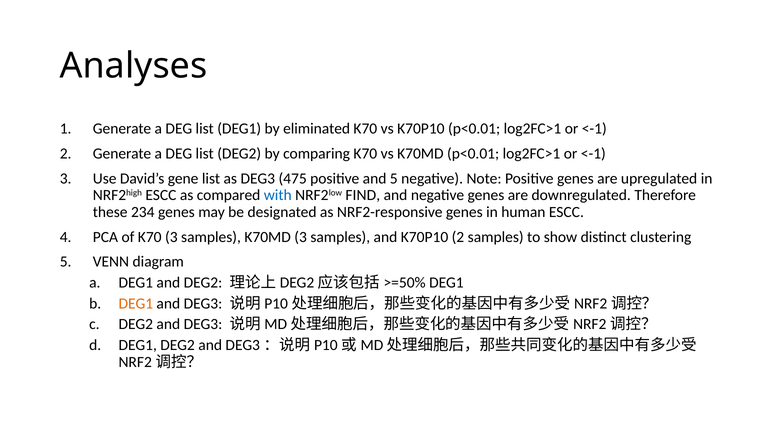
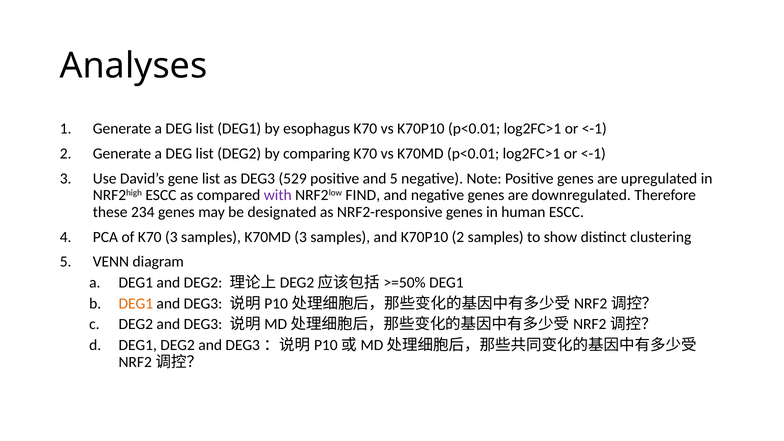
eliminated: eliminated -> esophagus (317, 129)
475: 475 -> 529 (293, 178)
with colour: blue -> purple (278, 195)
